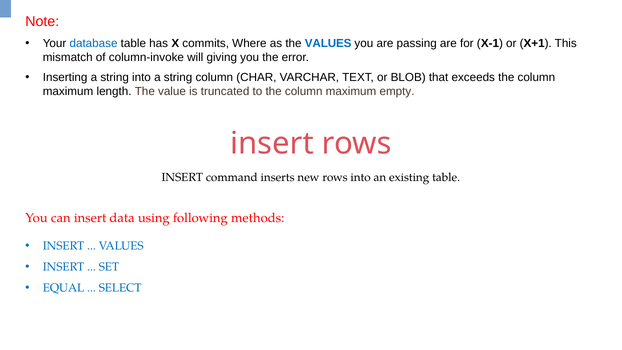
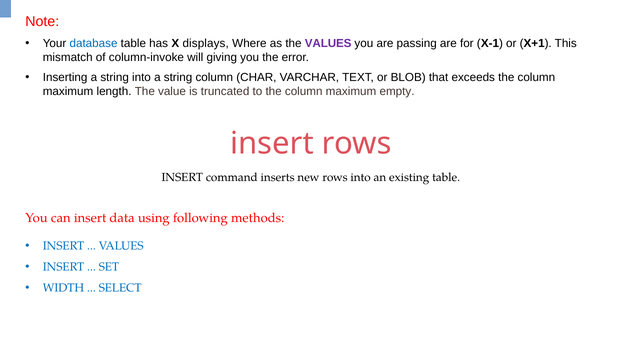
commits: commits -> displays (206, 43)
VALUES colour: blue -> purple (328, 43)
EQUAL: EQUAL -> WIDTH (64, 288)
